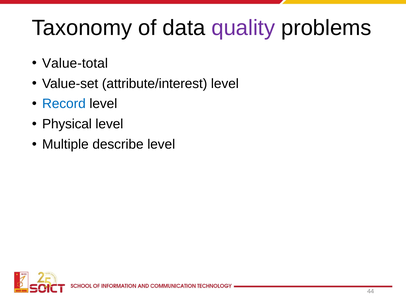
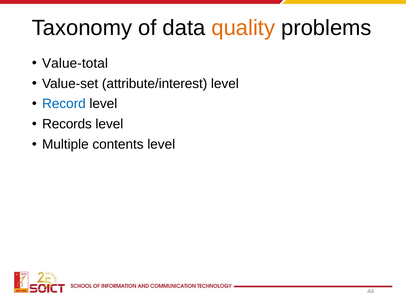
quality colour: purple -> orange (243, 28)
Physical: Physical -> Records (67, 124)
describe: describe -> contents (118, 144)
